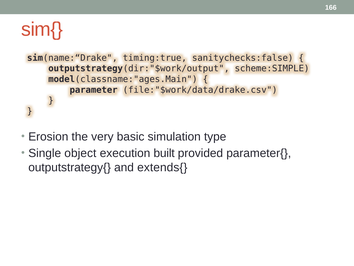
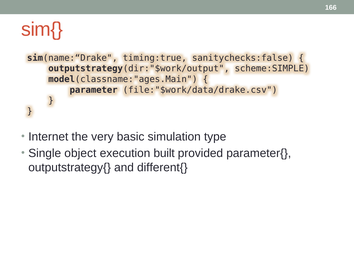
Erosion: Erosion -> Internet (48, 137)
extends{: extends{ -> different{ (162, 167)
